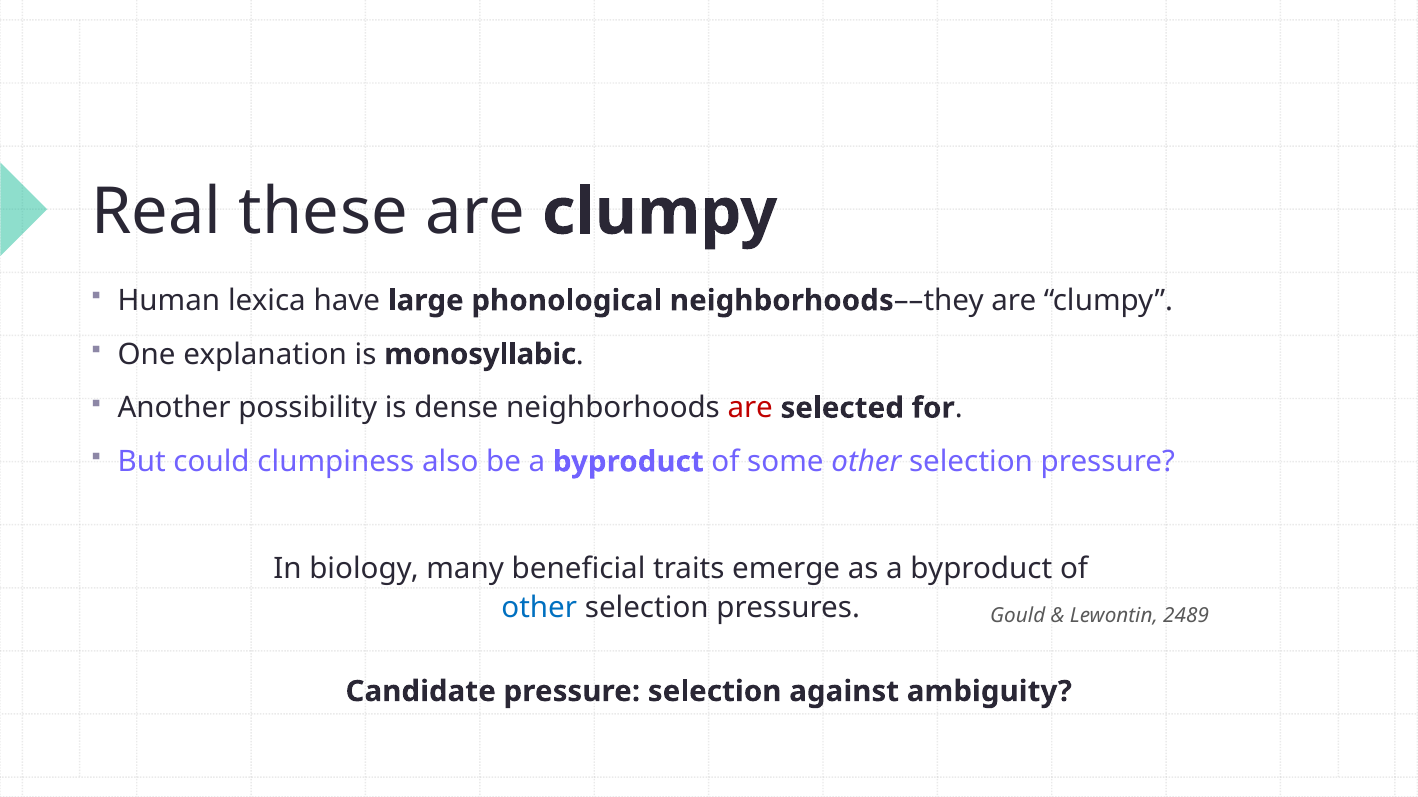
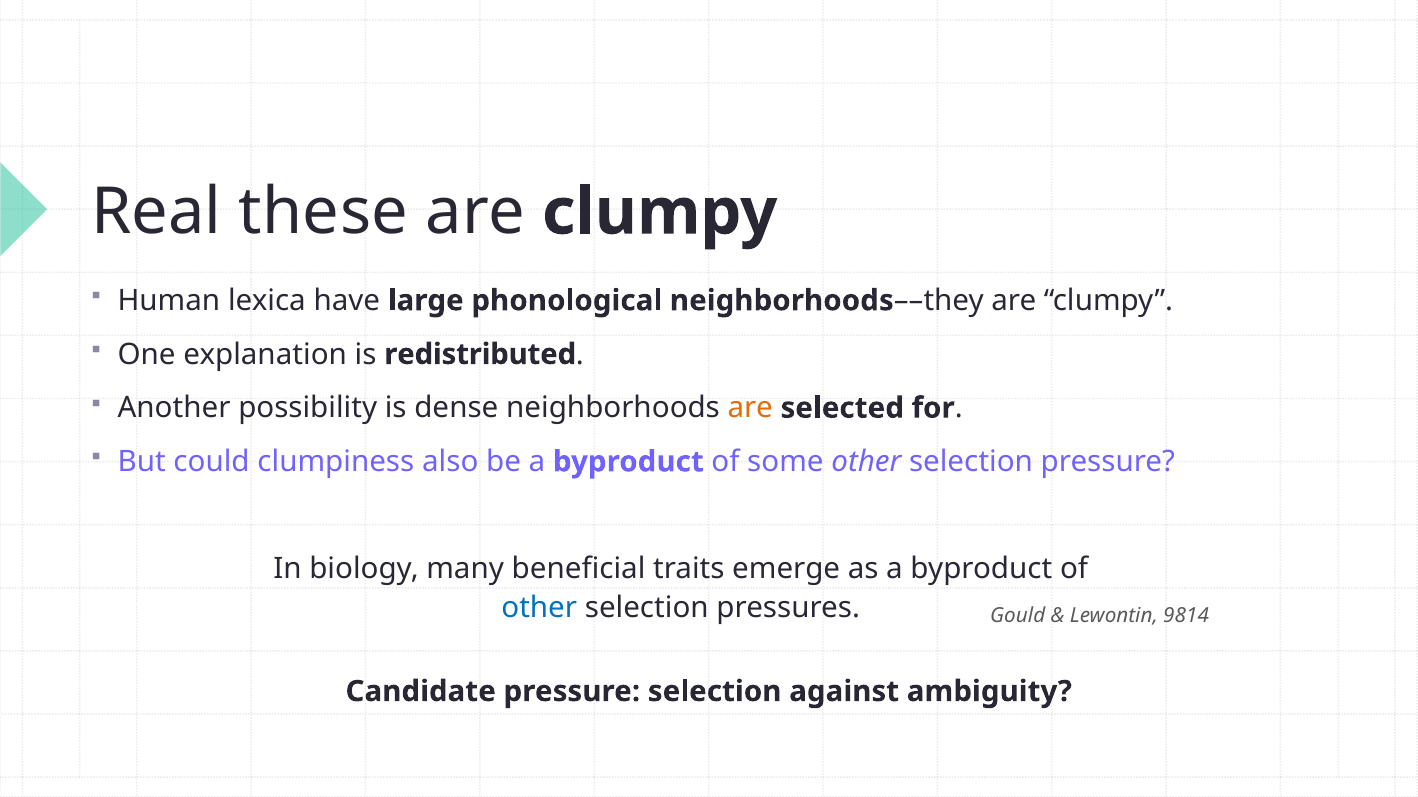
monosyllabic: monosyllabic -> redistributed (480, 355)
are colour: red -> orange (750, 408)
2489: 2489 -> 9814 (1186, 616)
